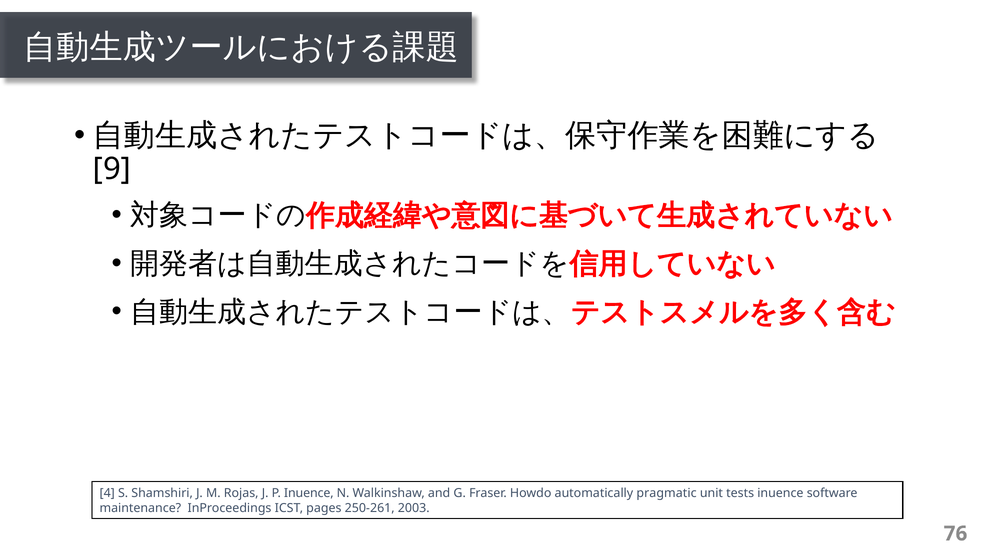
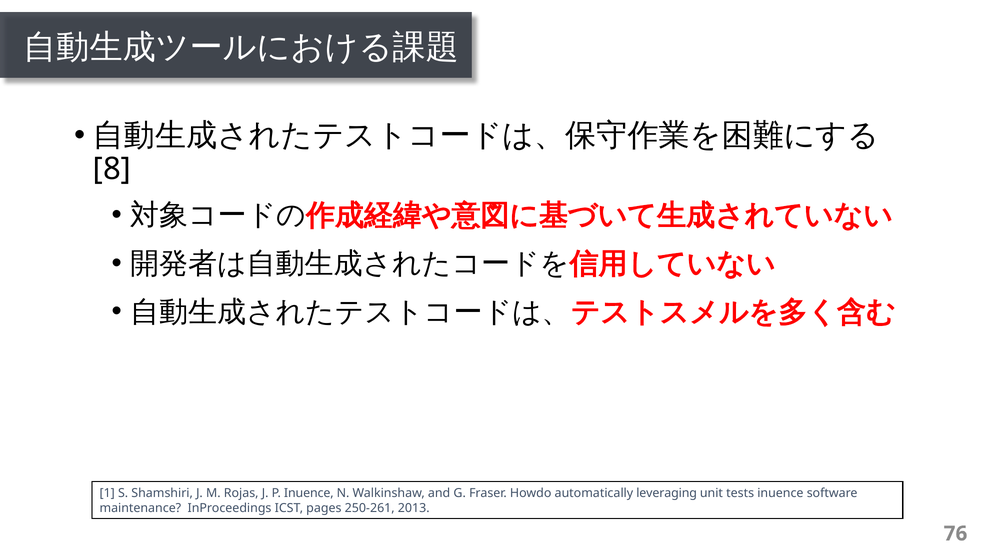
9: 9 -> 8 (112, 169)
4: 4 -> 1 (107, 493)
pragmatic: pragmatic -> leveraging (667, 493)
2003: 2003 -> 2013 (414, 508)
